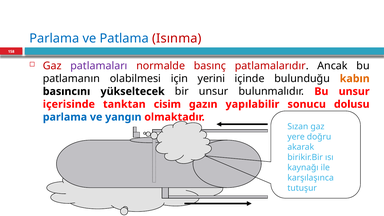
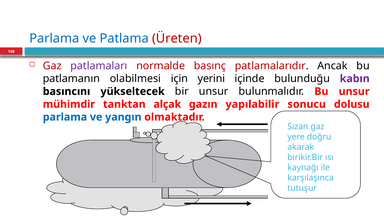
Isınma: Isınma -> Üreten (177, 39)
kabın colour: orange -> purple (355, 79)
içerisinde: içerisinde -> mühimdir (69, 104)
cisim: cisim -> alçak (167, 104)
